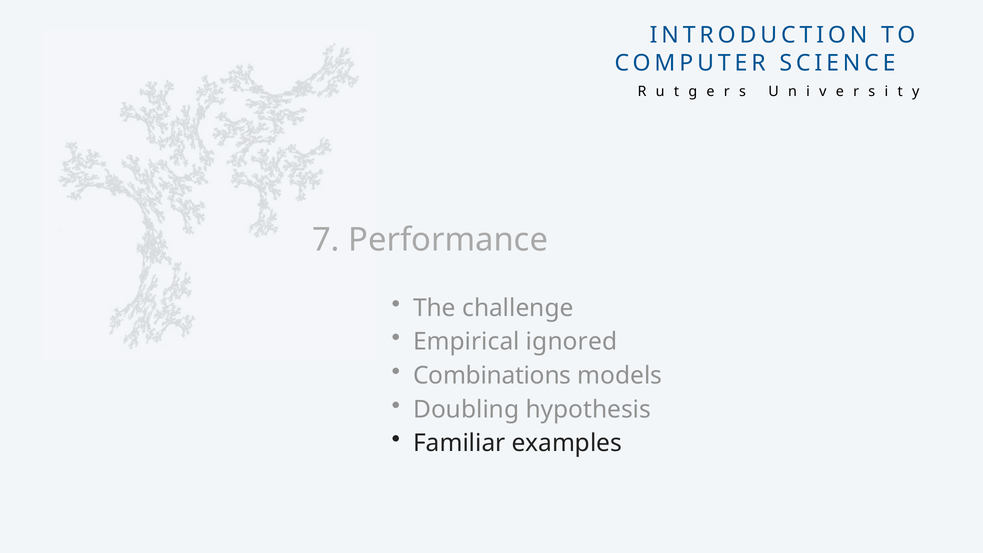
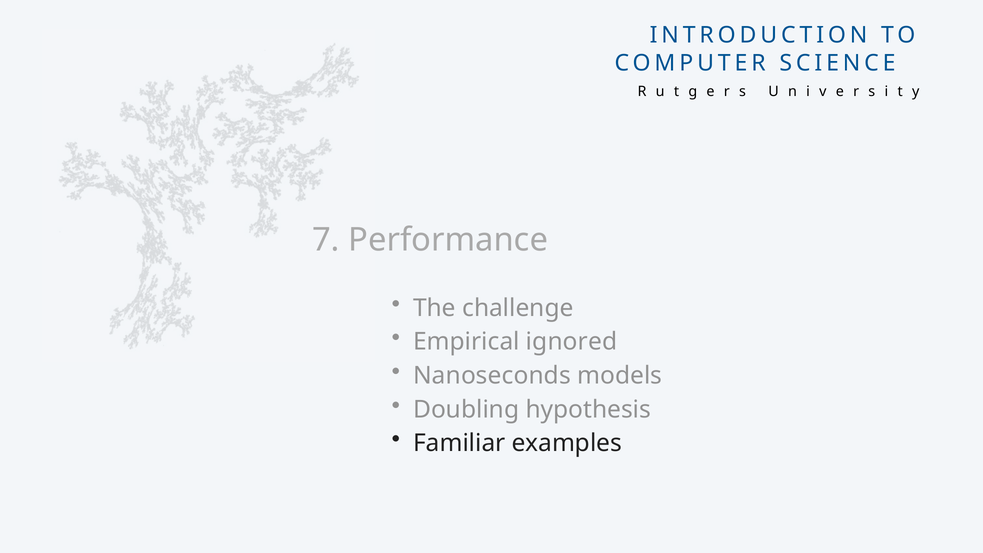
Combinations: Combinations -> Nanoseconds (492, 376)
